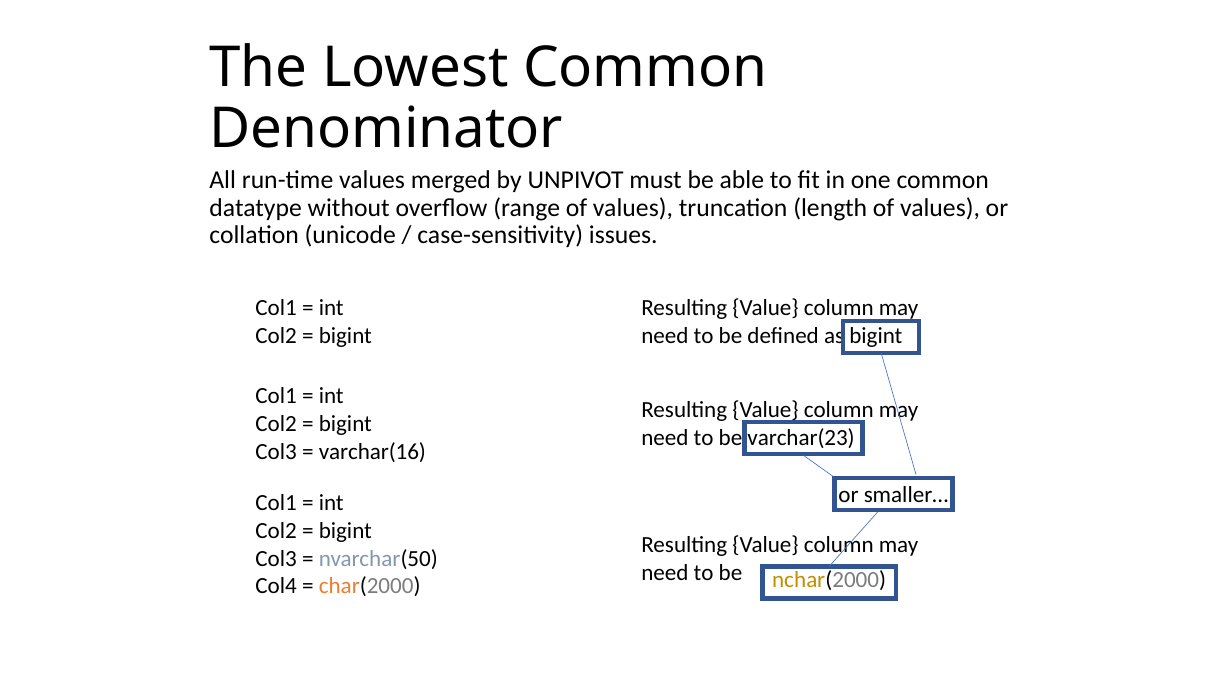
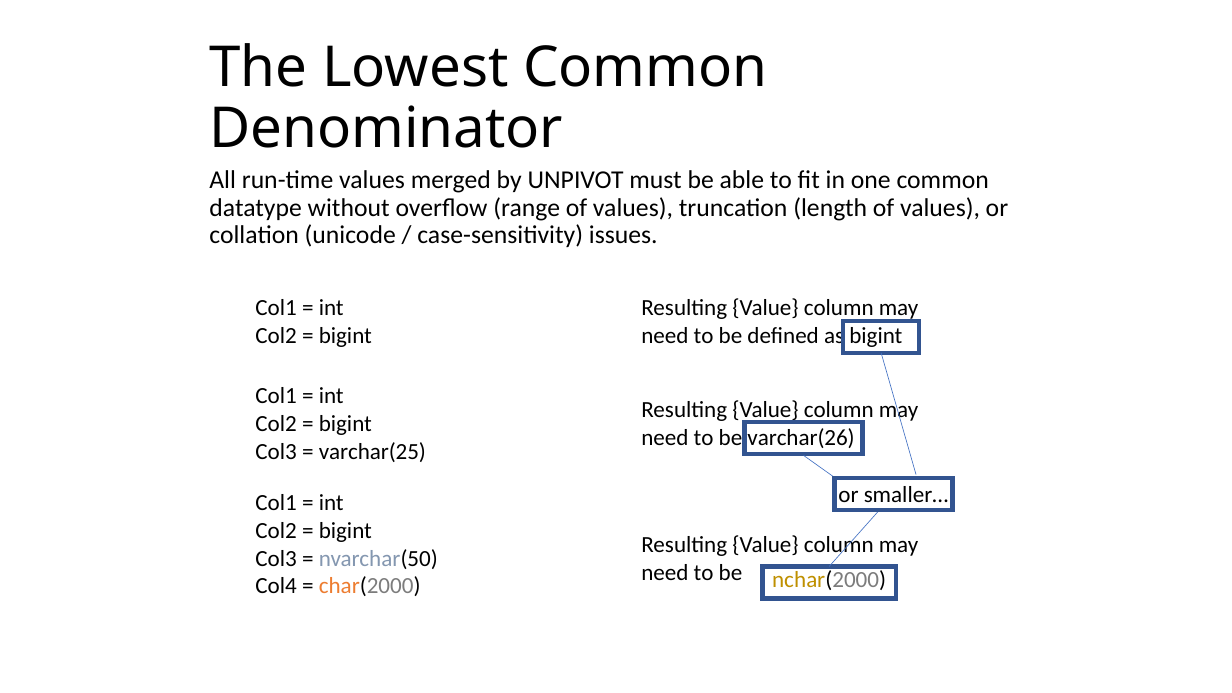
varchar(23: varchar(23 -> varchar(26 (801, 438)
varchar(16: varchar(16 -> varchar(25 (372, 452)
